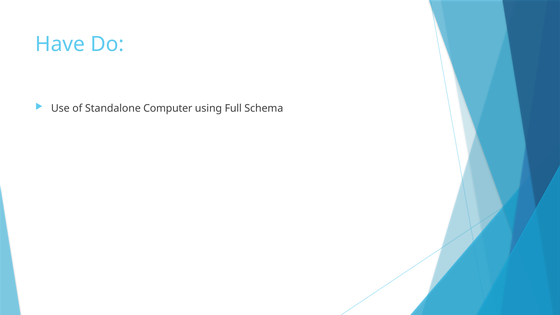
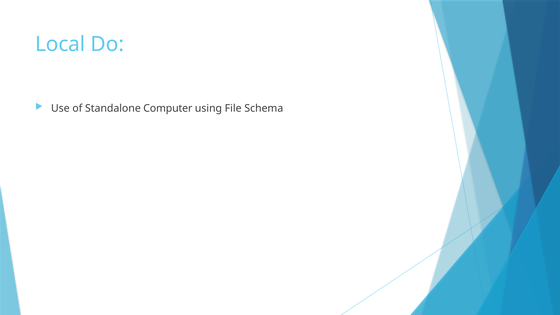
Have: Have -> Local (60, 44)
Full: Full -> File (233, 108)
